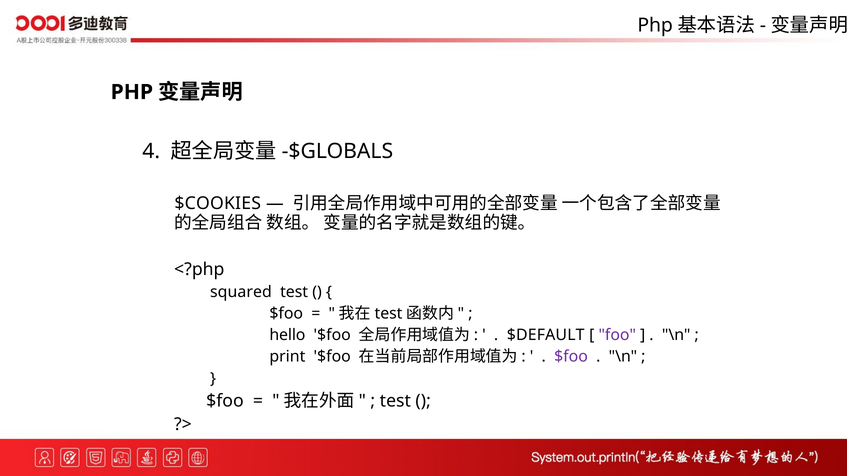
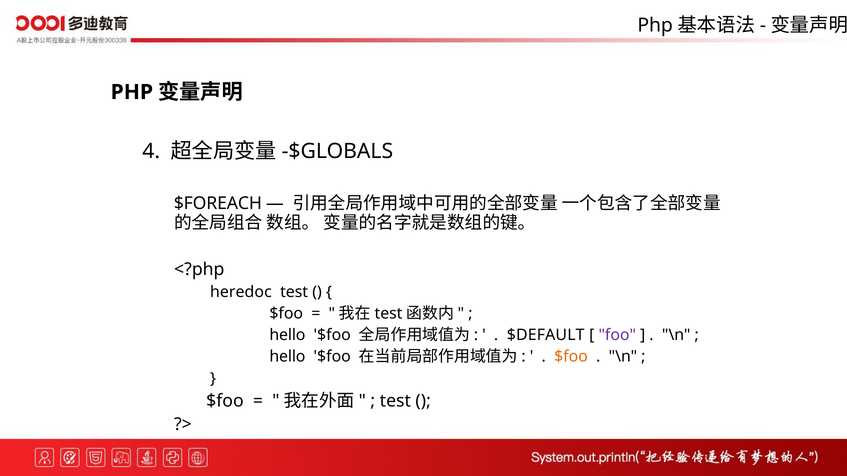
$COOKIES: $COOKIES -> $FOREACH (218, 204)
squared: squared -> heredoc (241, 292)
print: print -> hello (287, 357)
$foo colour: purple -> orange (571, 357)
